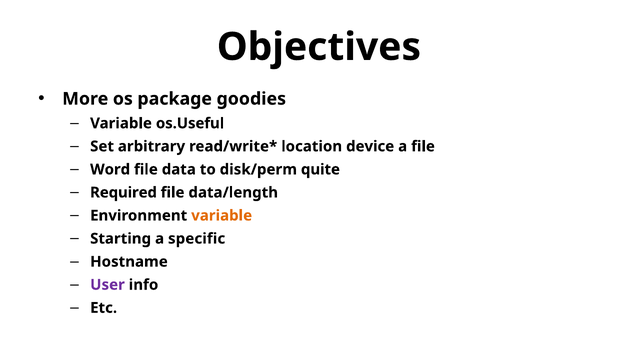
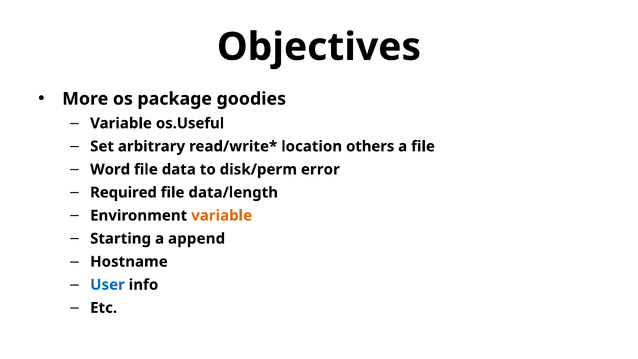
device: device -> others (370, 146)
quite: quite -> error (320, 169)
specific: specific -> append (197, 239)
User colour: purple -> blue (107, 285)
